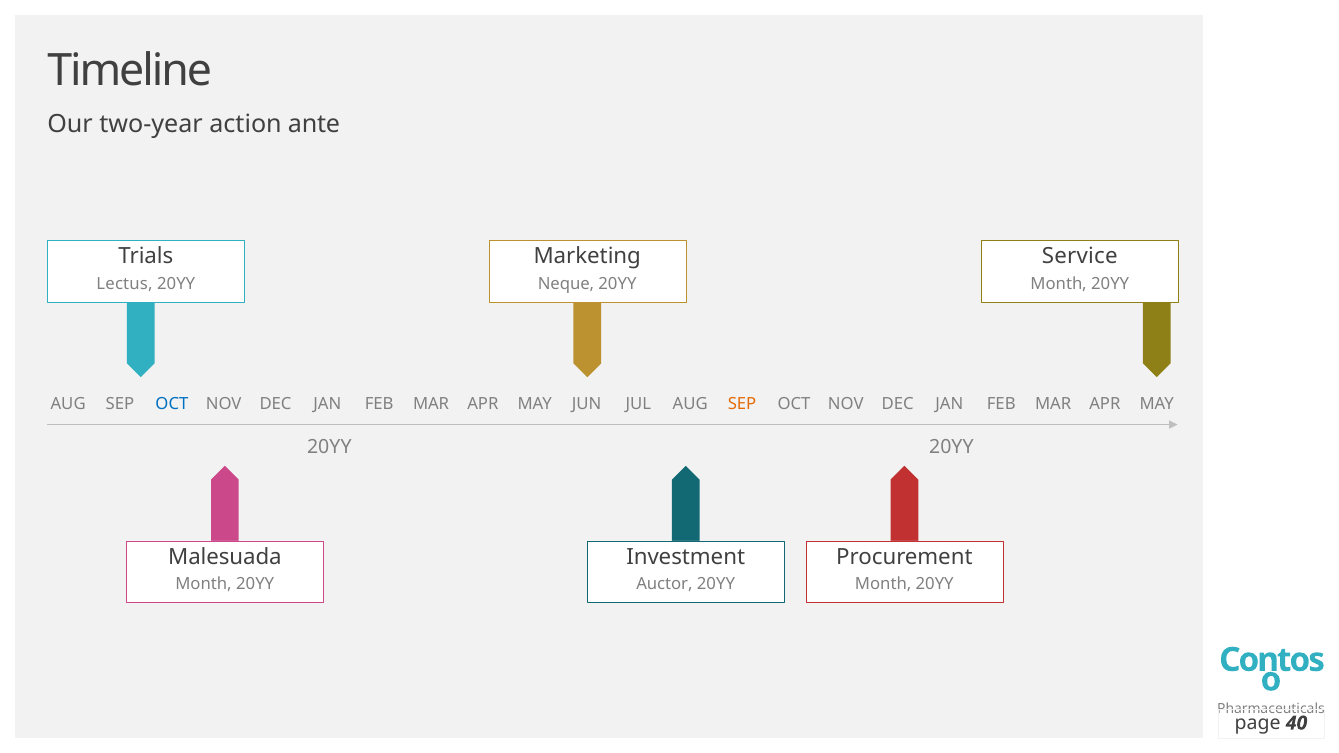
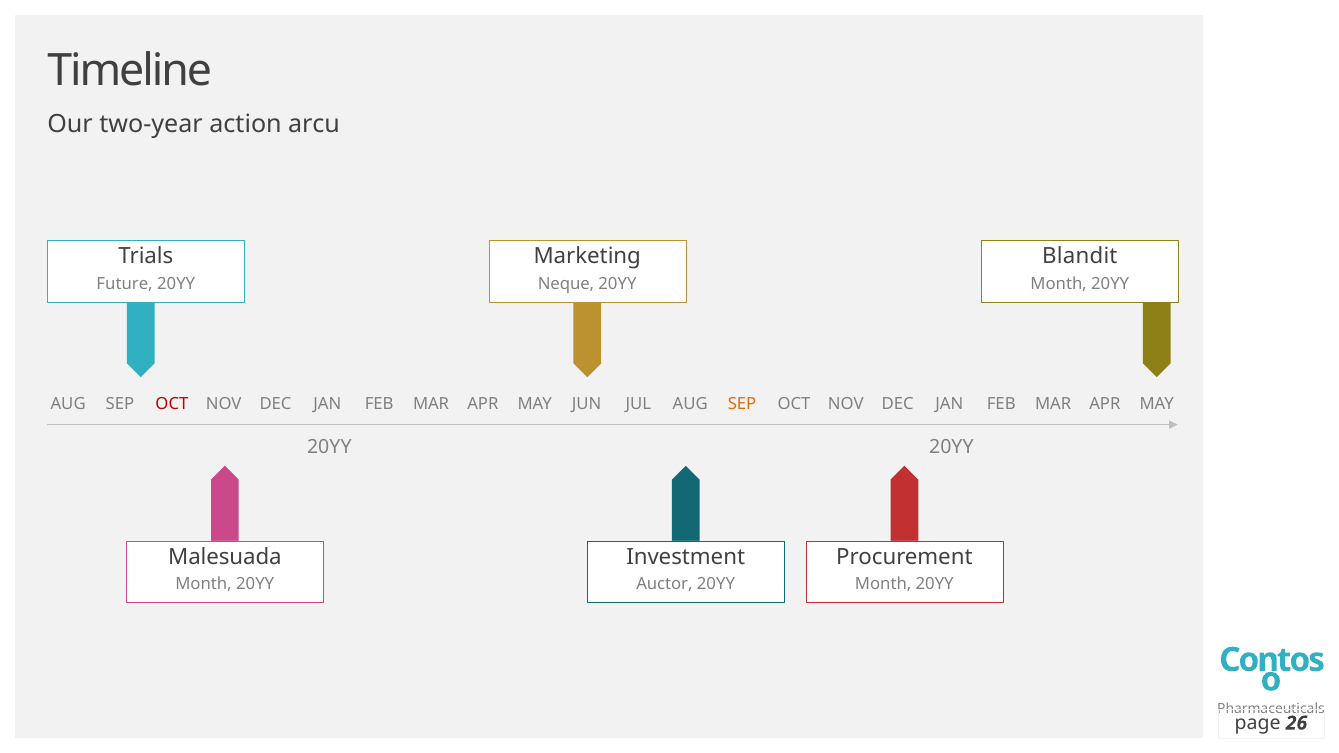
ante: ante -> arcu (314, 124)
Service: Service -> Blandit (1080, 256)
Lectus: Lectus -> Future (125, 284)
OCT colour: blue -> red (172, 404)
40: 40 -> 26 (1297, 723)
